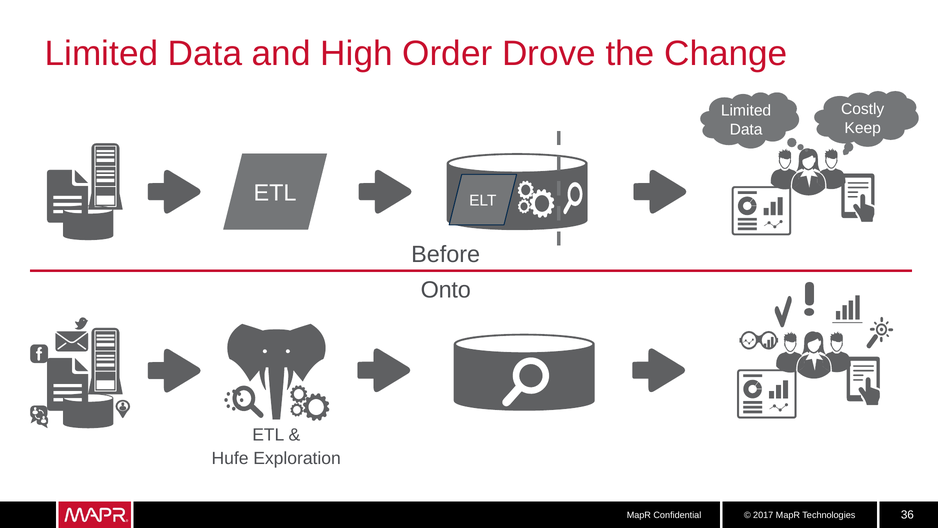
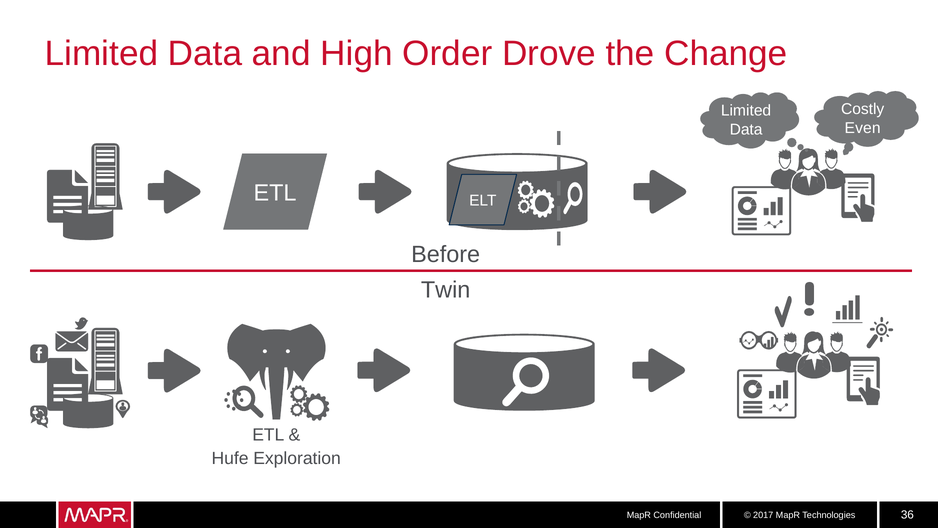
Keep: Keep -> Even (863, 128)
Onto: Onto -> Twin (446, 290)
